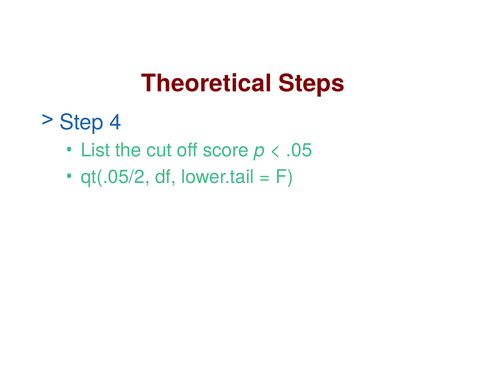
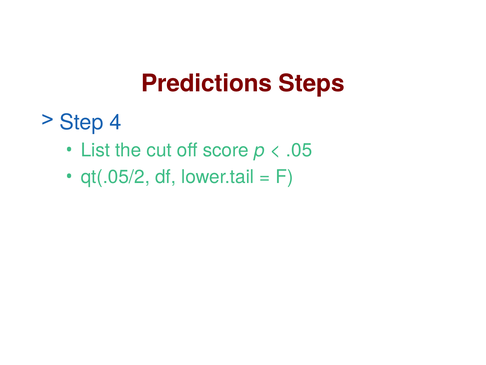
Theoretical: Theoretical -> Predictions (207, 83)
